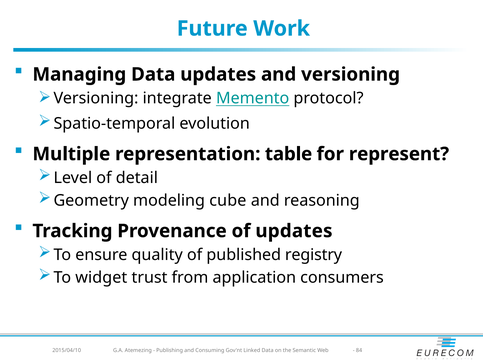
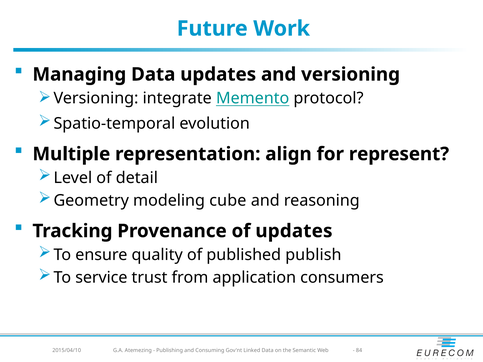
table: table -> align (289, 154)
registry: registry -> publish (313, 255)
widget: widget -> service (101, 278)
